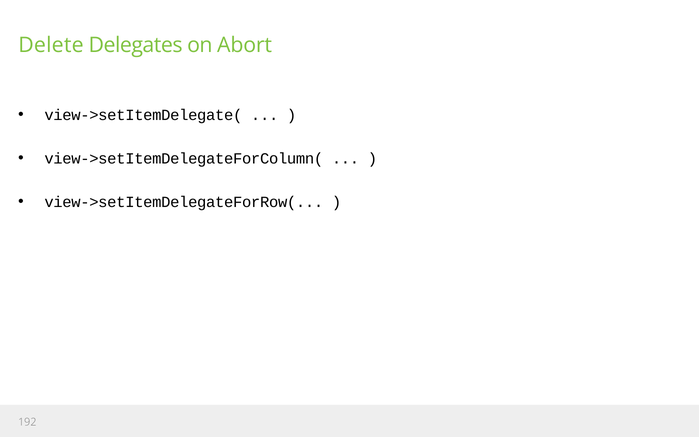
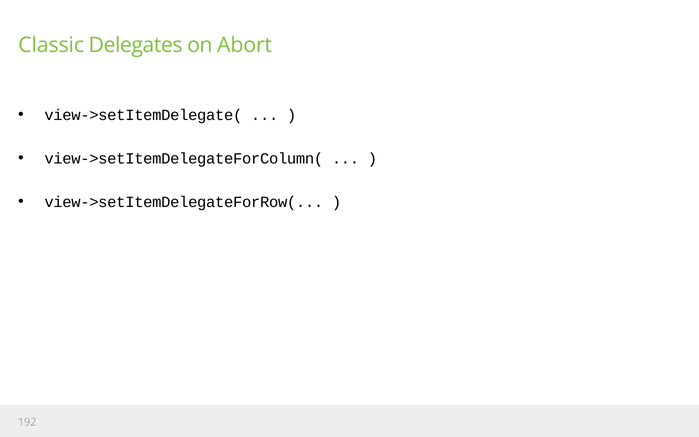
Delete: Delete -> Classic (51, 45)
